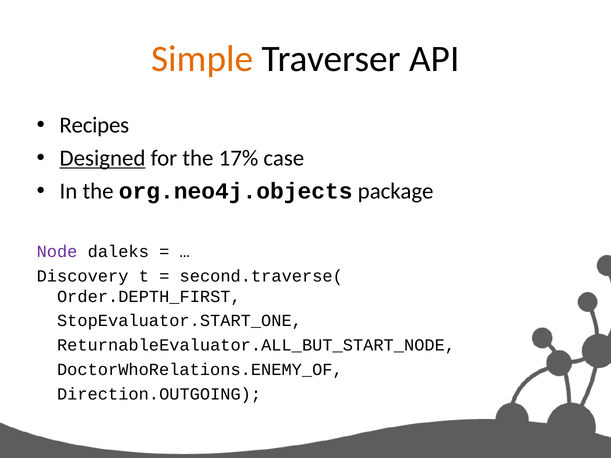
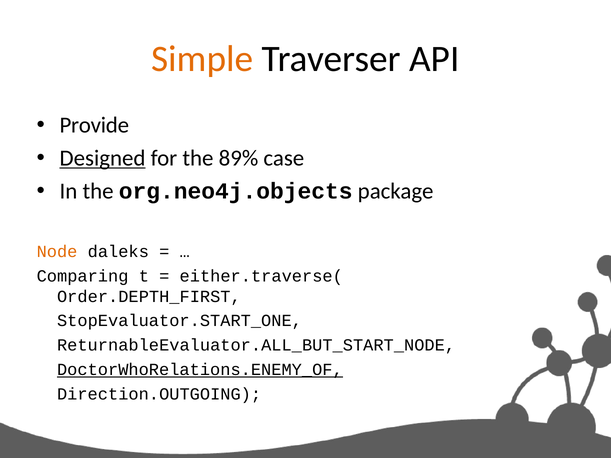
Recipes: Recipes -> Provide (94, 125)
17%: 17% -> 89% (238, 158)
Node colour: purple -> orange (57, 252)
Discovery: Discovery -> Comparing (83, 276)
second.traverse(: second.traverse( -> either.traverse( (261, 276)
DoctorWhoRelations.ENEMY_OF underline: none -> present (200, 370)
